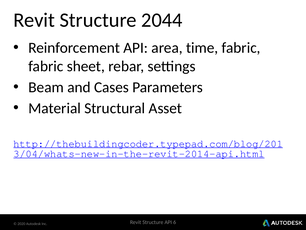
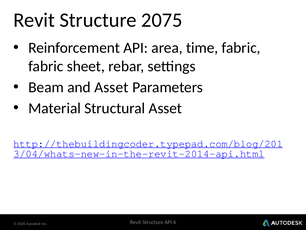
2044: 2044 -> 2075 (162, 20)
and Cases: Cases -> Asset (111, 87)
